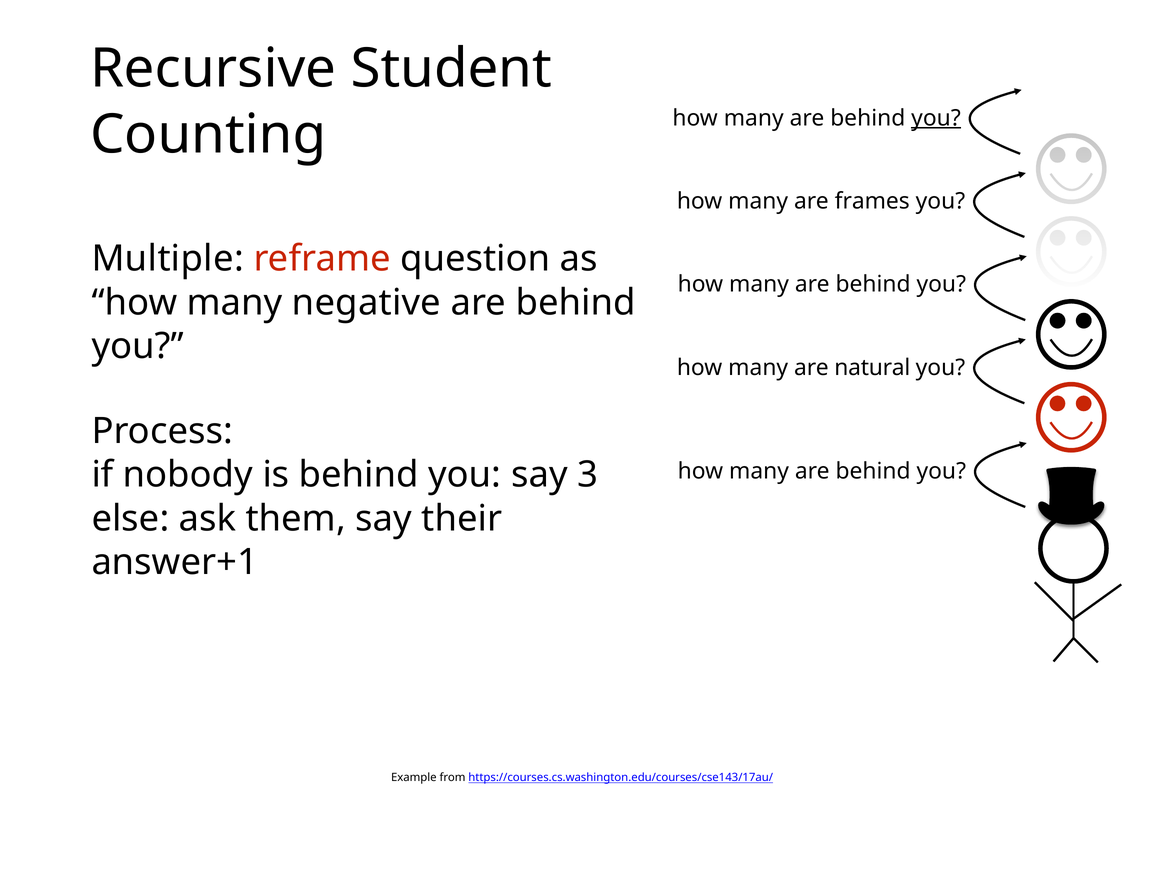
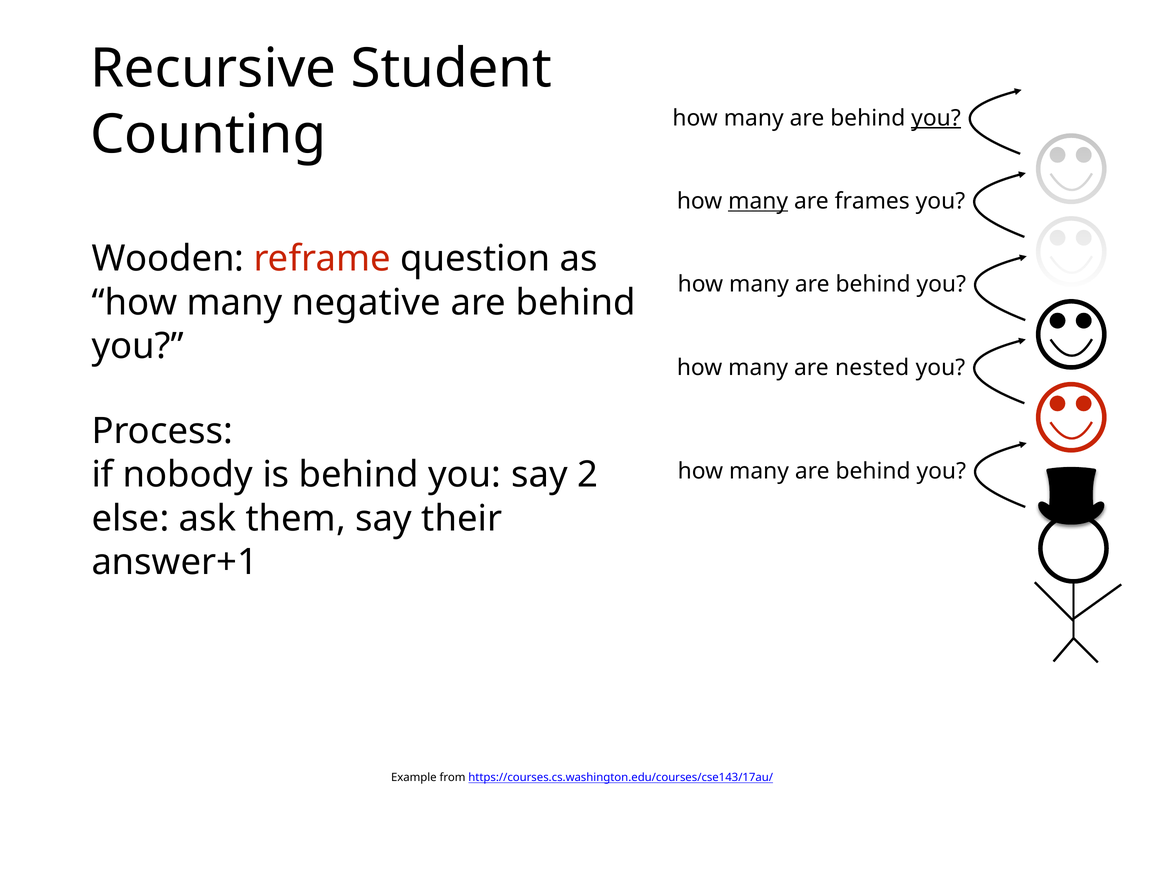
many underline: none -> present (758, 201)
Multiple: Multiple -> Wooden (168, 259)
natural: natural -> nested (872, 368)
3: 3 -> 2 (587, 475)
